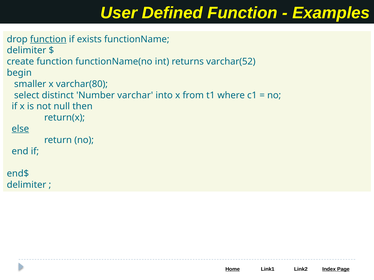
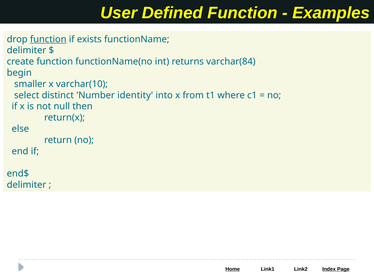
varchar(52: varchar(52 -> varchar(84 (231, 62)
varchar(80: varchar(80 -> varchar(10 (82, 84)
varchar: varchar -> identity (135, 95)
else underline: present -> none (20, 129)
